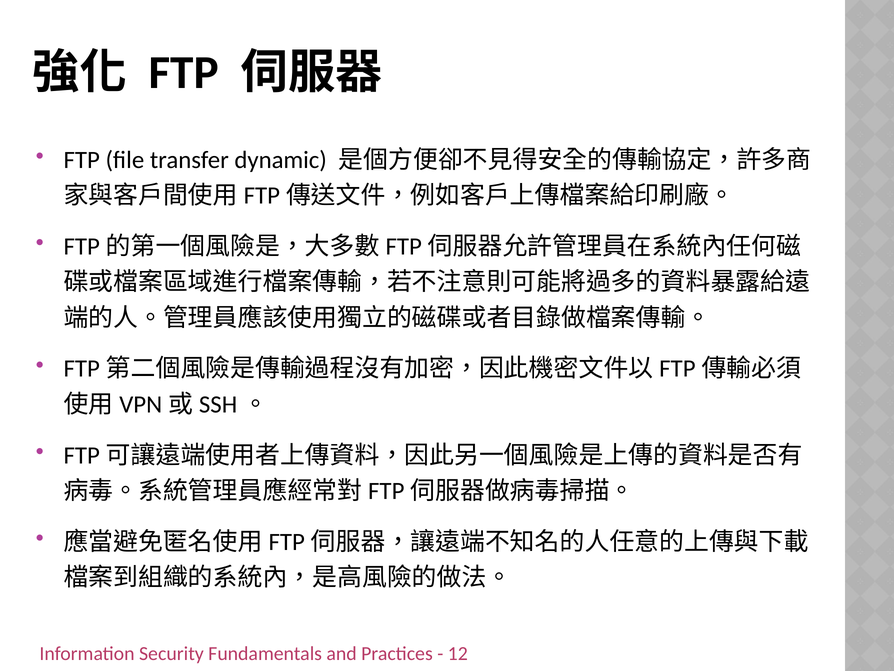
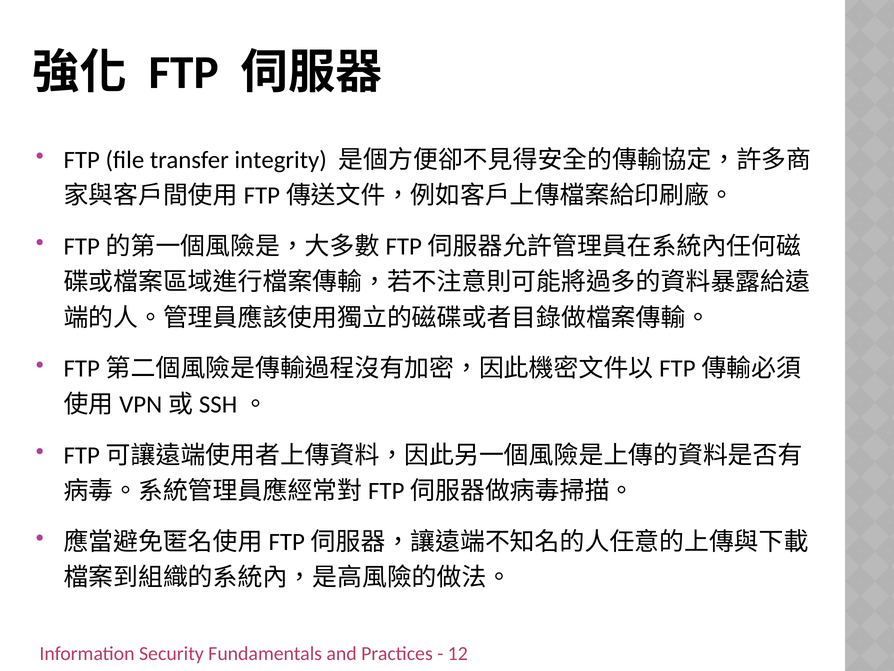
dynamic: dynamic -> integrity (281, 160)
